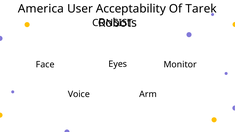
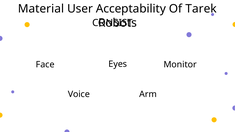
America: America -> Material (41, 9)
